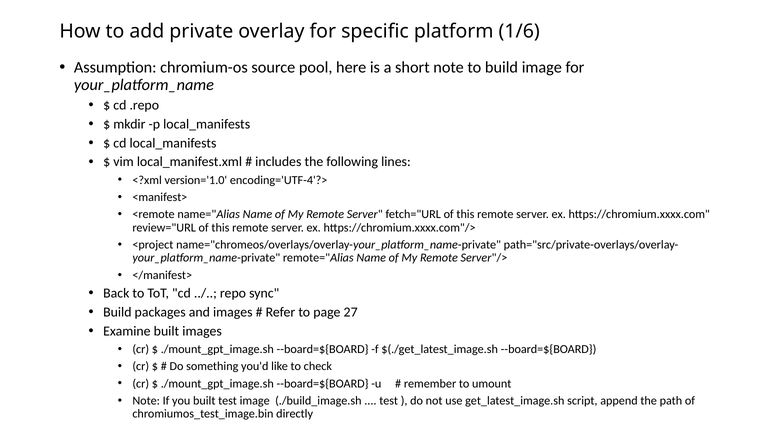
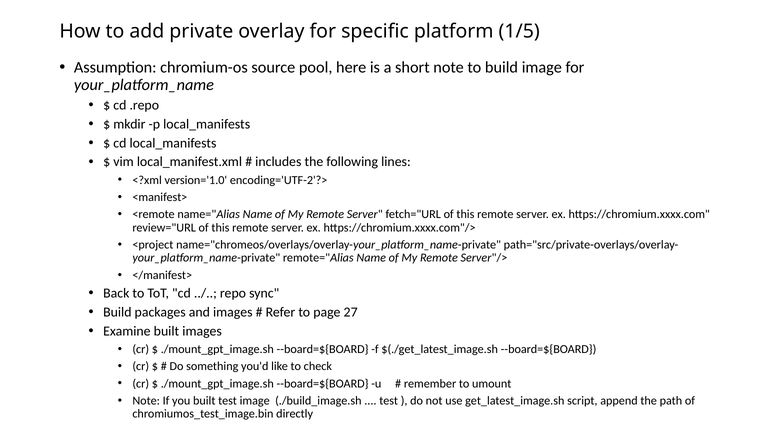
1/6: 1/6 -> 1/5 (519, 32)
encoding='UTF-4'?>: encoding='UTF-4'?> -> encoding='UTF-2'?> (279, 180)
